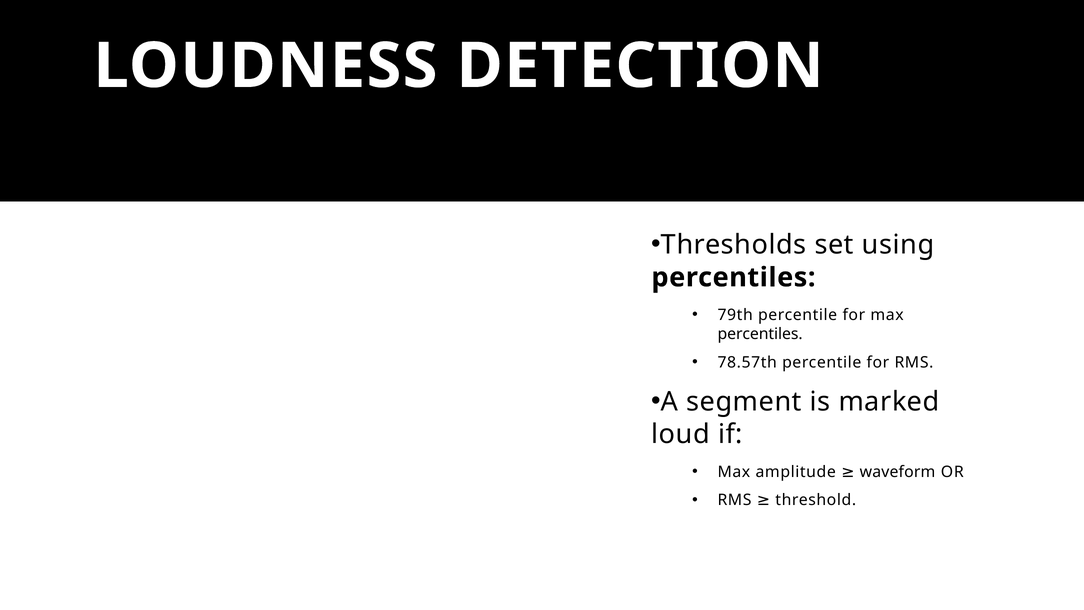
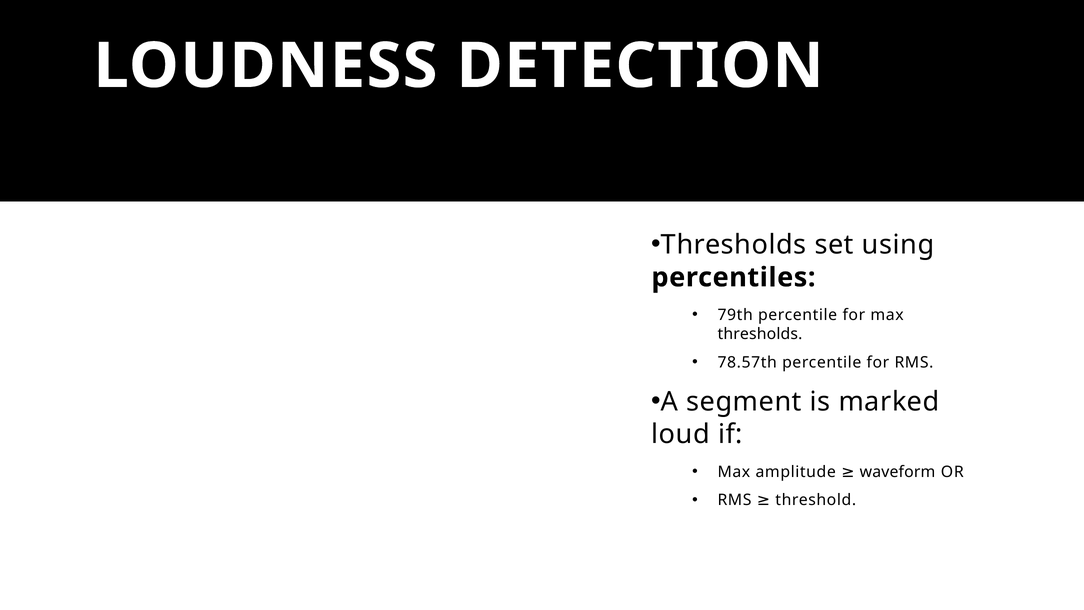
percentiles: percentiles -> thresholds (760, 334)
